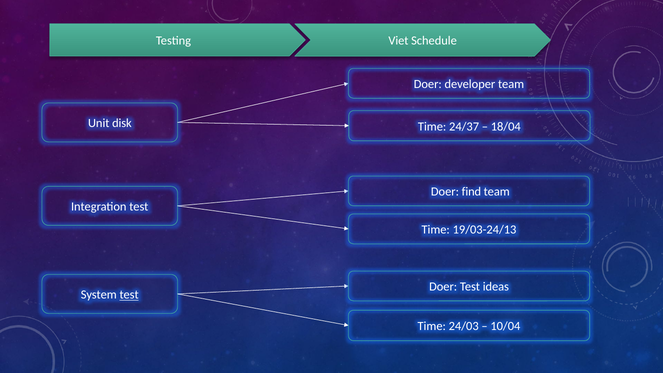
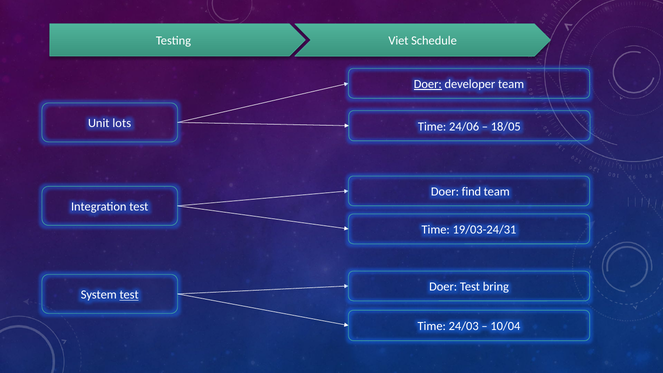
Doer underline: none -> present (428, 84)
disk: disk -> lots (122, 123)
24/37: 24/37 -> 24/06 (464, 127)
18/04: 18/04 -> 18/05 (506, 127)
19/03-24/13: 19/03-24/13 -> 19/03-24/31 (485, 230)
ideas: ideas -> bring (496, 287)
